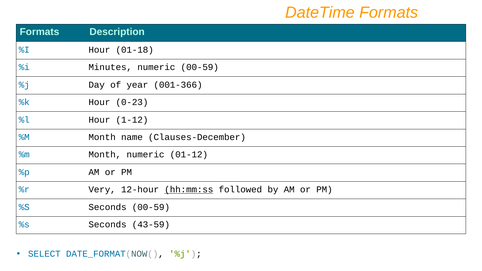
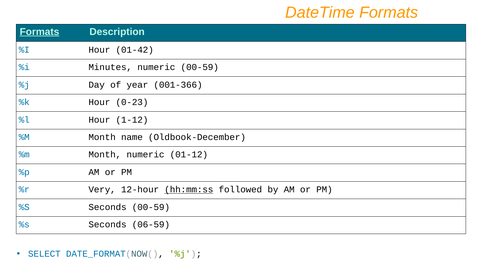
Formats underline: none -> present (39, 32)
01-18: 01-18 -> 01-42 (135, 50)
Clauses-December: Clauses-December -> Oldbook-December (197, 137)
43-59: 43-59 -> 06-59 (151, 225)
